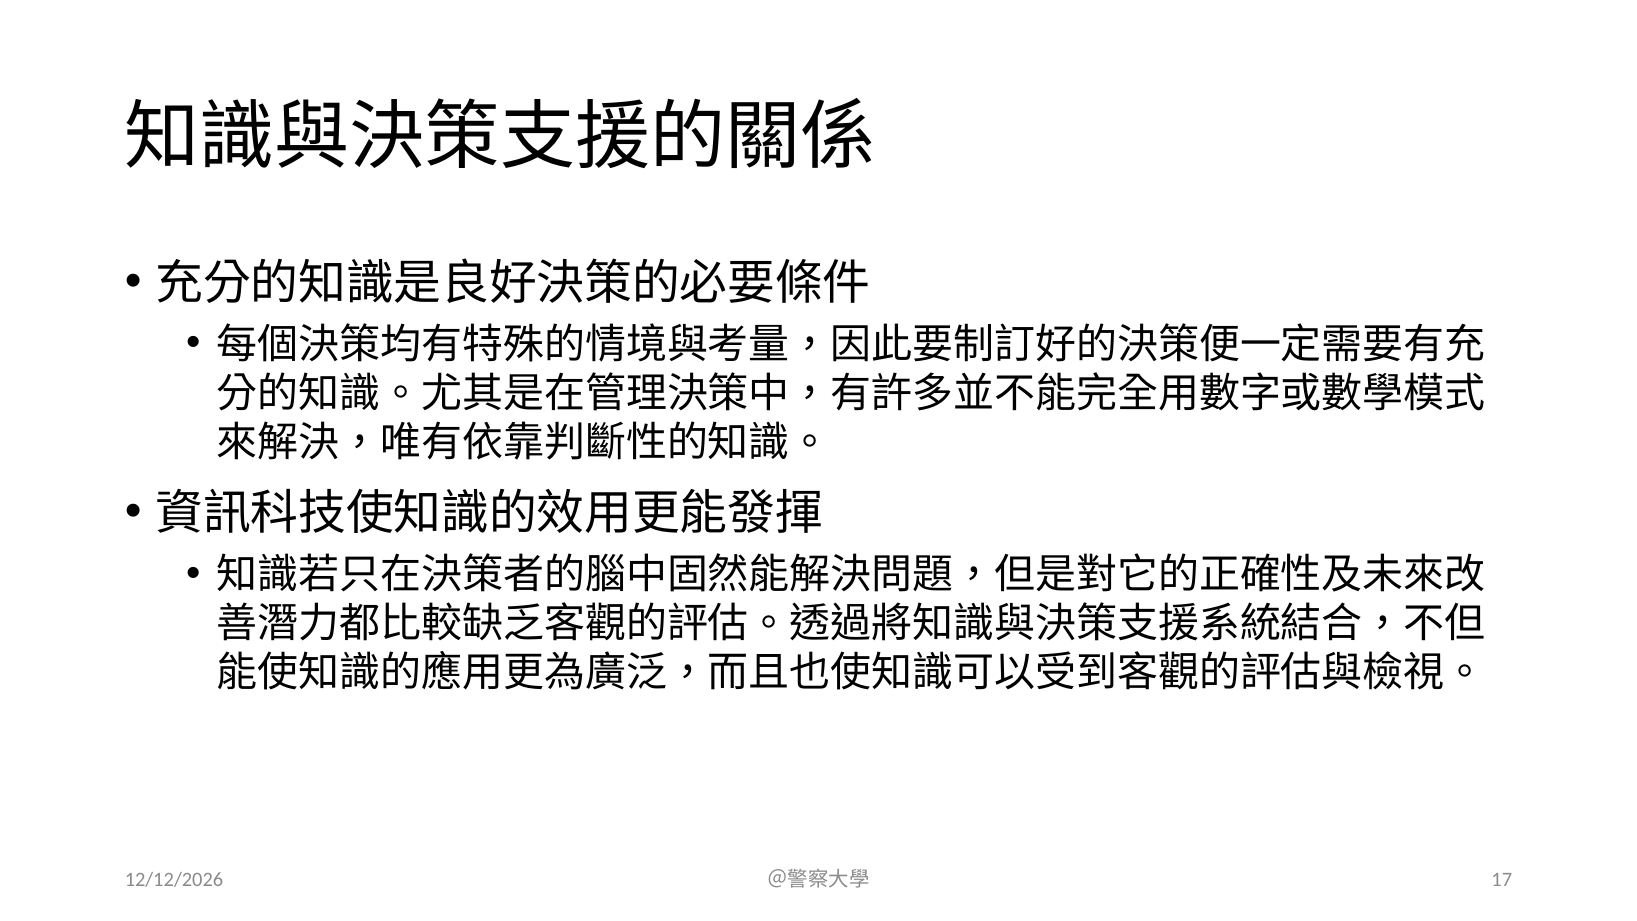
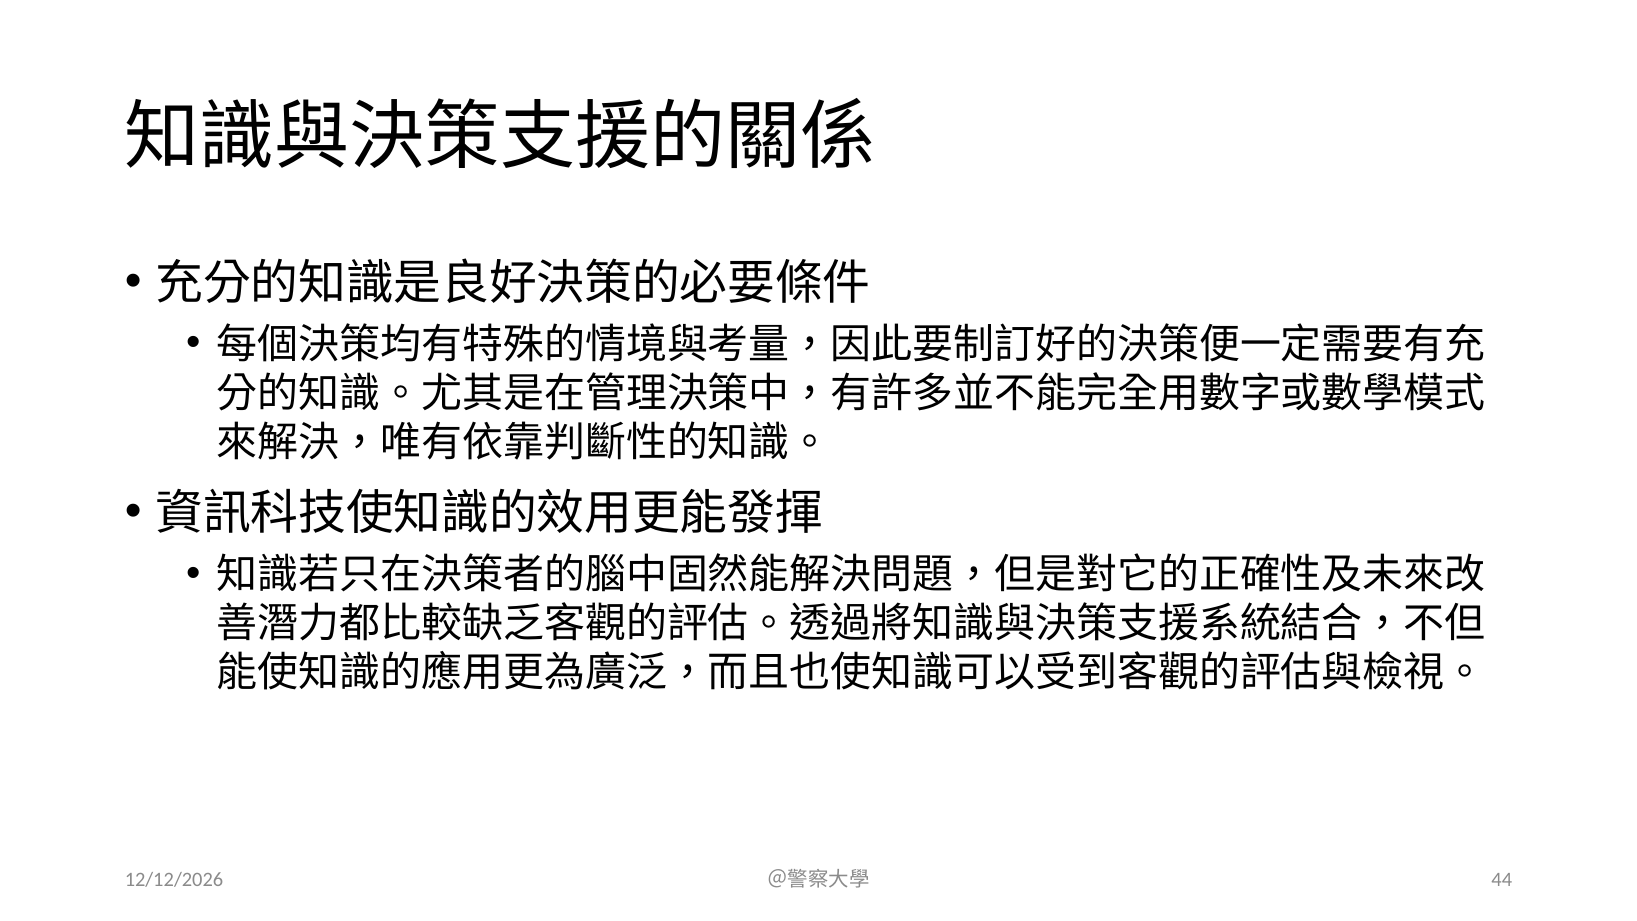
17: 17 -> 44 (1502, 879)
